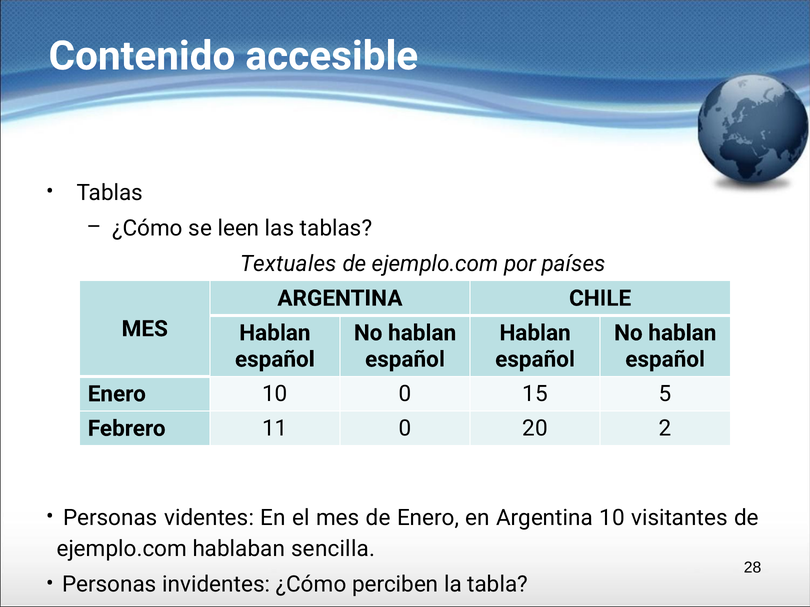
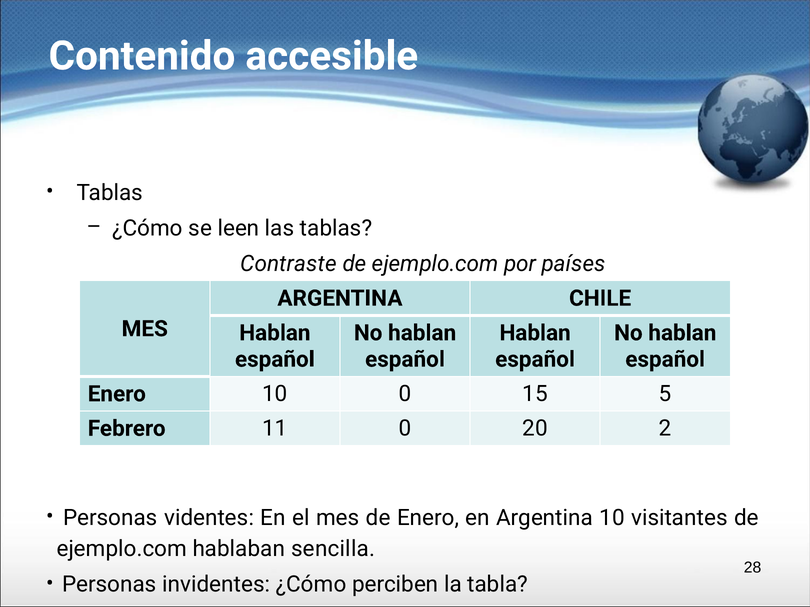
Textuales: Textuales -> Contraste (288, 264)
